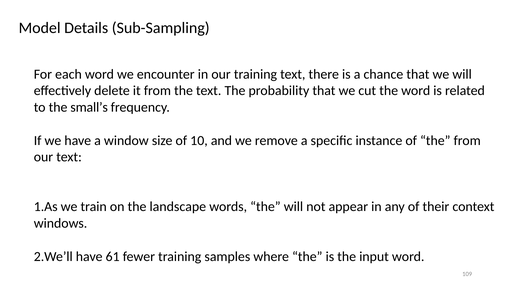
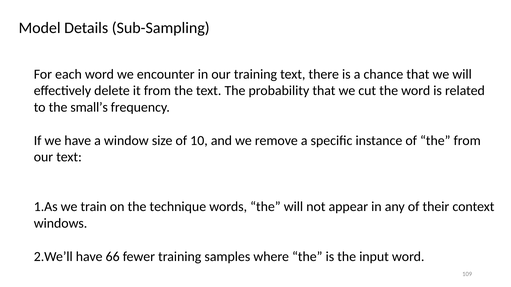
landscape: landscape -> technique (178, 207)
61: 61 -> 66 (113, 257)
